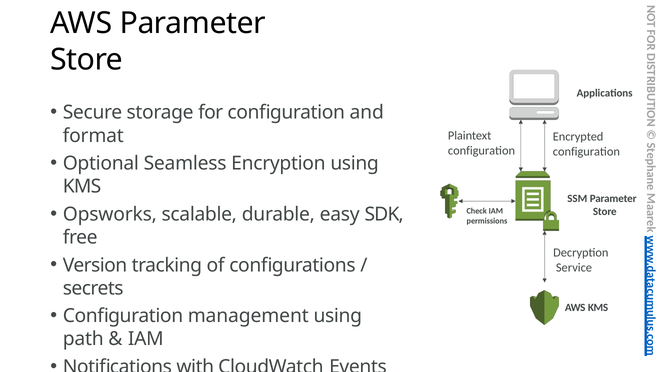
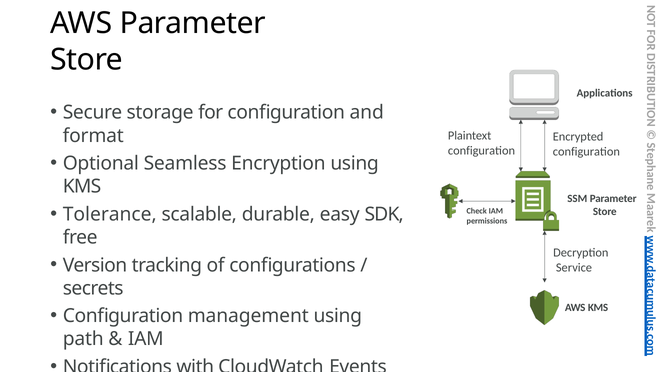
Opsworks: Opsworks -> Tolerance (110, 214)
